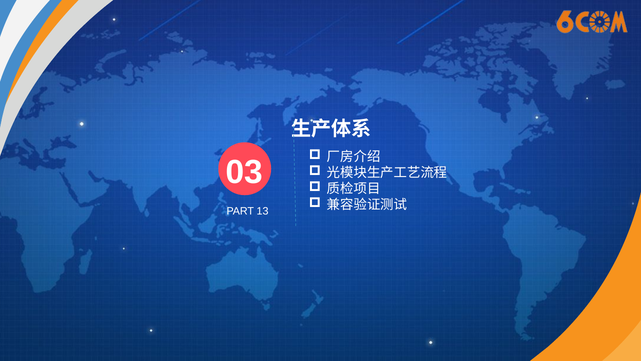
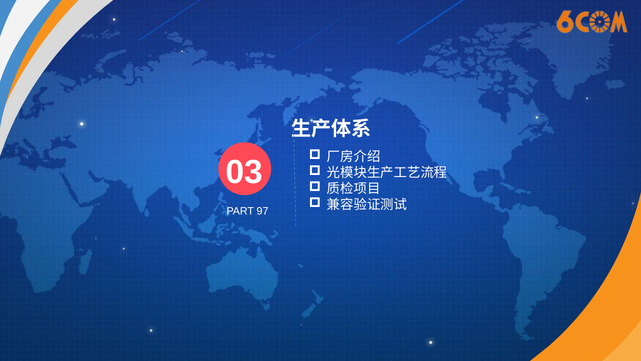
13: 13 -> 97 (263, 211)
